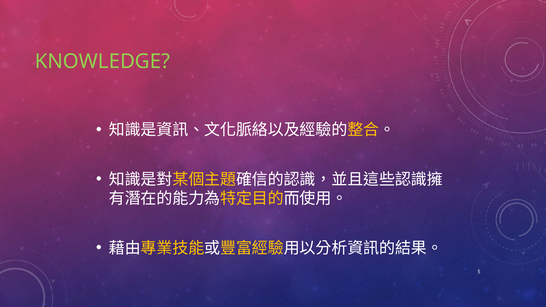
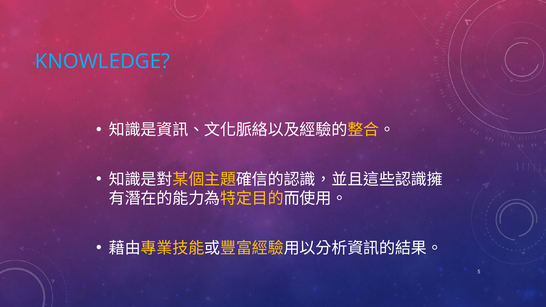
KNOWLEDGE colour: light green -> light blue (102, 61)
